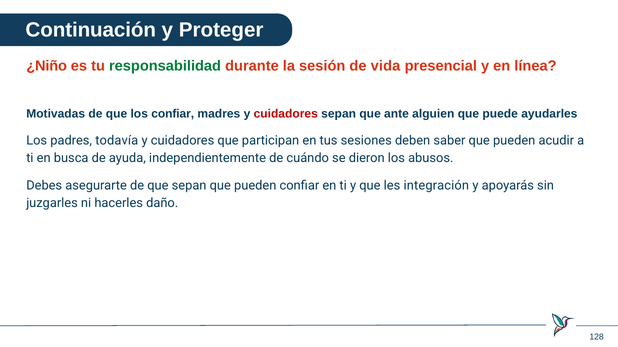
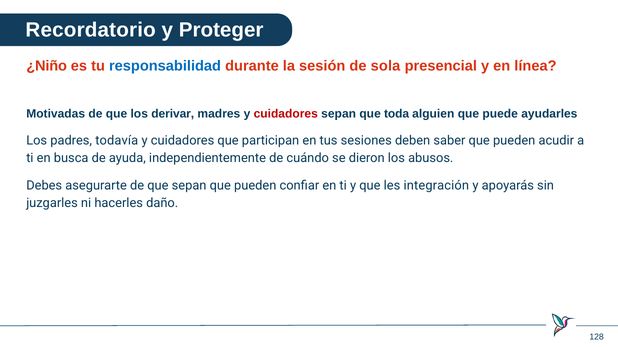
Continuación: Continuación -> Recordatorio (91, 30)
responsabilidad colour: green -> blue (165, 66)
vida: vida -> sola (386, 66)
los confiar: confiar -> derivar (173, 114)
ante: ante -> toda (397, 114)
